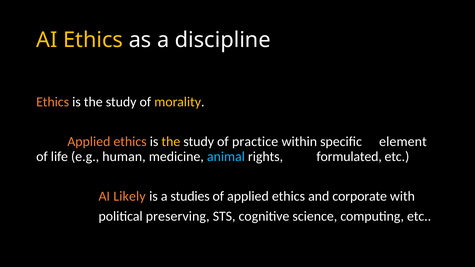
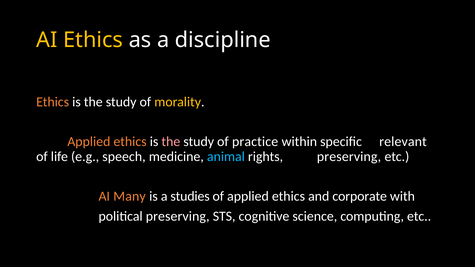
the colour: yellow -> pink (171, 142)
element: element -> relevant (403, 142)
human: human -> speech (124, 157)
rights formulated: formulated -> preserving (349, 157)
Likely: Likely -> Many (129, 197)
